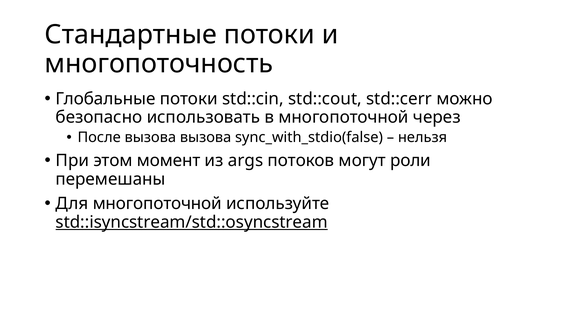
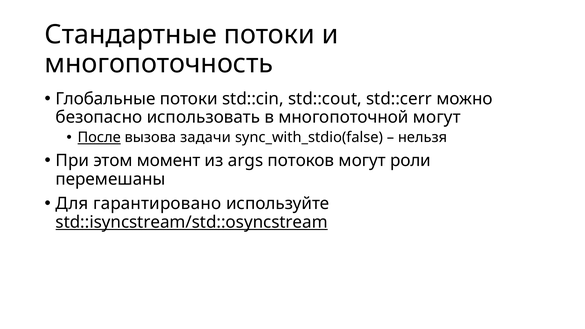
многопоточной через: через -> могут (437, 117)
После underline: none -> present (99, 138)
вызова вызова: вызова -> задачи (205, 138)
Для многопоточной: многопоточной -> гарантировано (157, 204)
